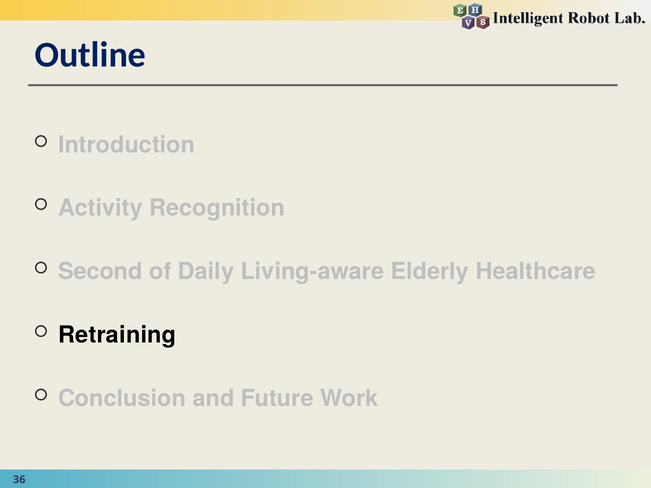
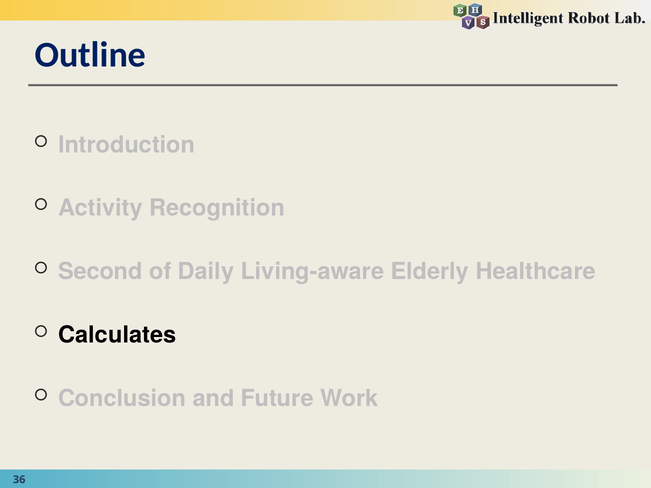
Retraining: Retraining -> Calculates (117, 335)
